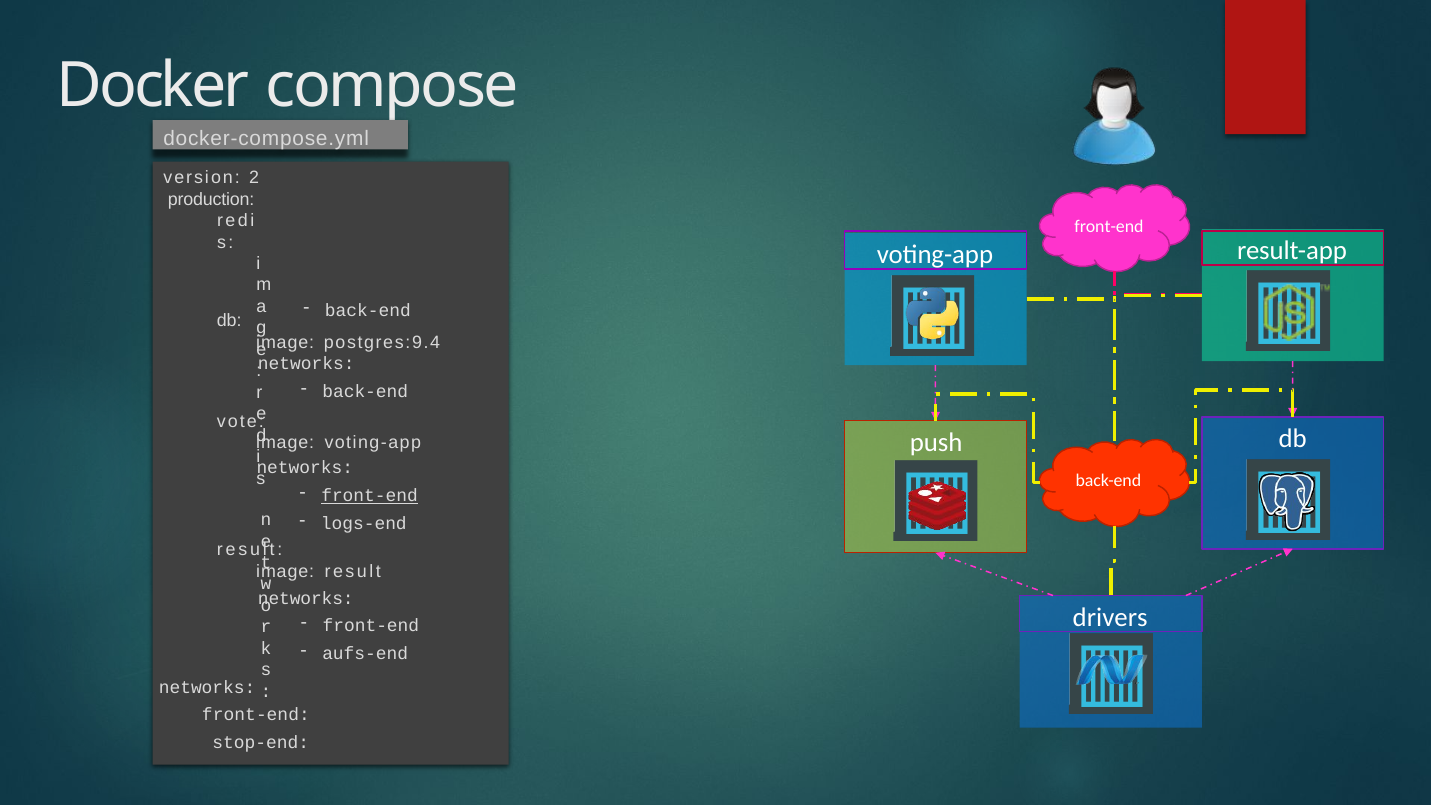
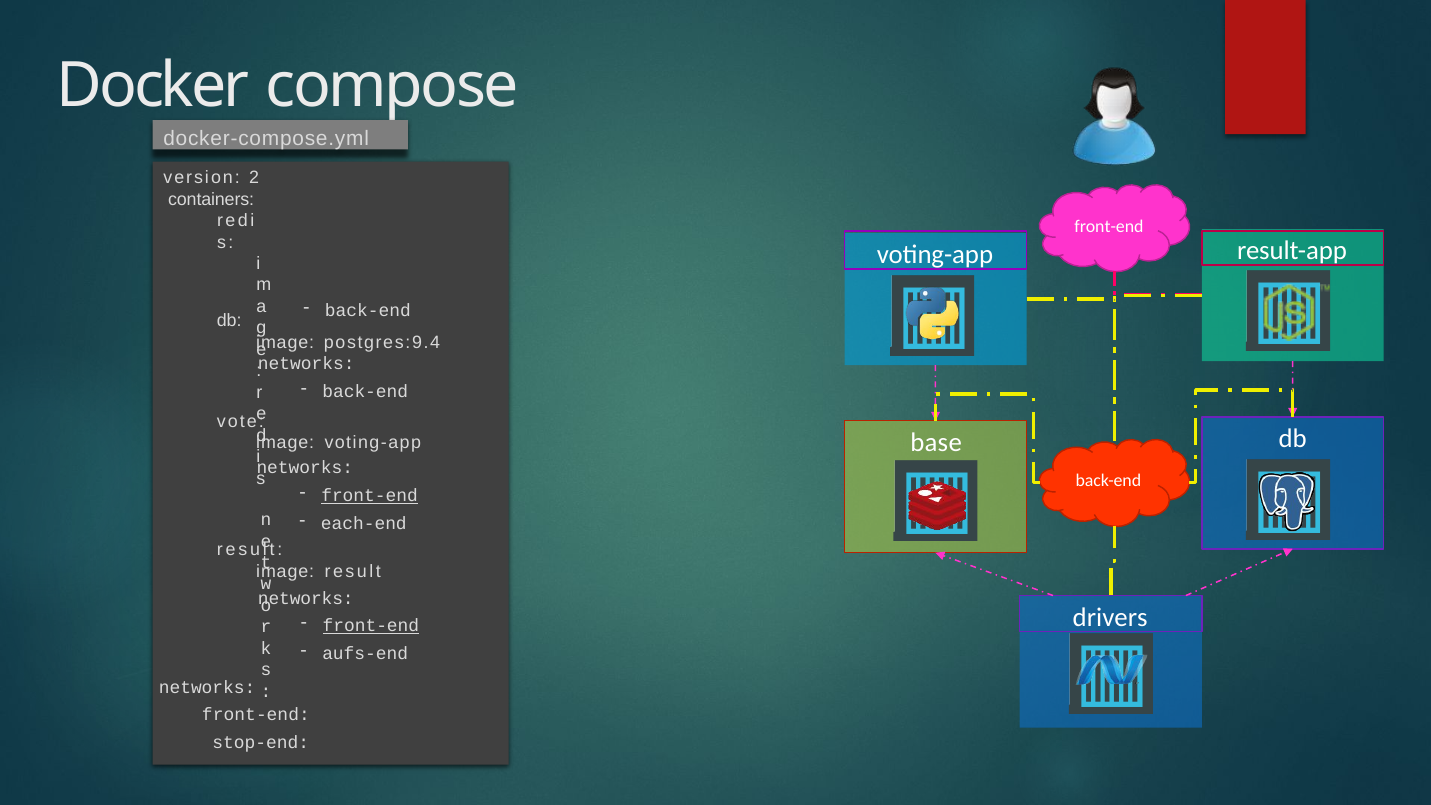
production: production -> containers (211, 199)
push: push -> base (936, 442)
logs-end: logs-end -> each-end (364, 523)
front-end underline: none -> present (371, 626)
